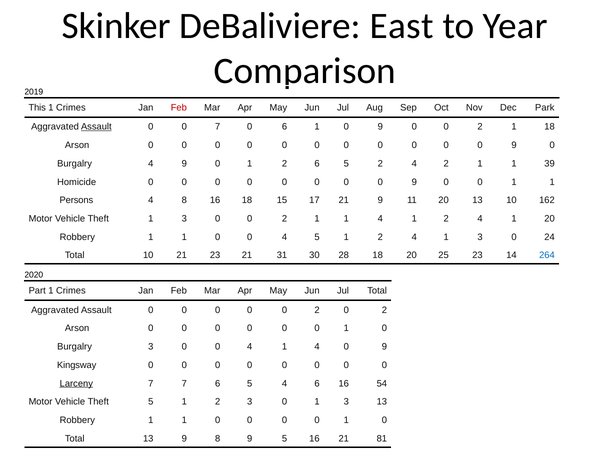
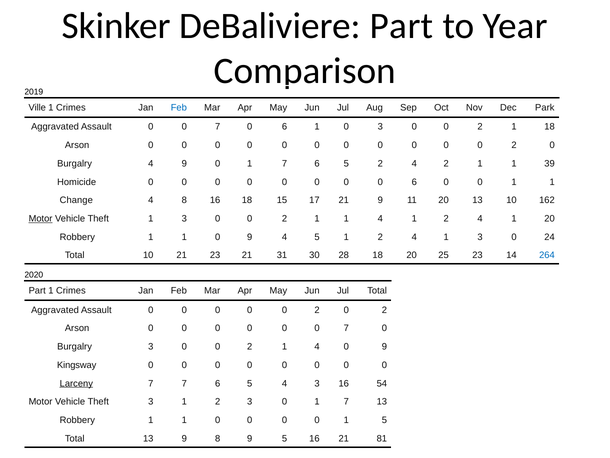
DeBaliviere East: East -> Part (402, 26)
This: This -> Ville (37, 107)
Feb colour: red -> blue (179, 107)
Assault underline: present -> none (96, 127)
1 0 9: 9 -> 3 (380, 127)
9: 9 -> 2 (514, 145)
9 0 1 2: 2 -> 7 (285, 163)
9: 9 -> 6 (414, 182)
Persons: Persons -> Change (76, 200)
Motor underline: none -> present (41, 218)
0: 0 -> 9 (250, 237)
1: 1 -> 7 (346, 328)
4: 4 -> 2 (250, 346)
4 6: 6 -> 3 (317, 383)
Theft 5: 5 -> 3 (151, 401)
3 0 1 3: 3 -> 7 (346, 401)
0: 0 -> 5 (384, 420)
